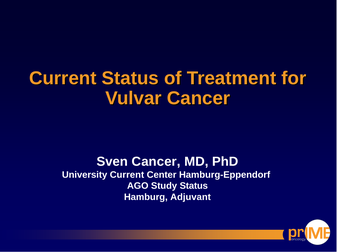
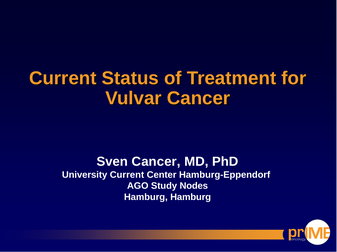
Study Status: Status -> Nodes (194, 186)
Hamburg Adjuvant: Adjuvant -> Hamburg (191, 198)
